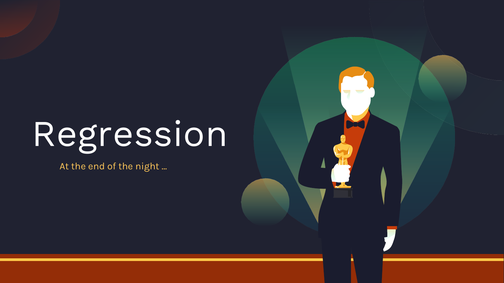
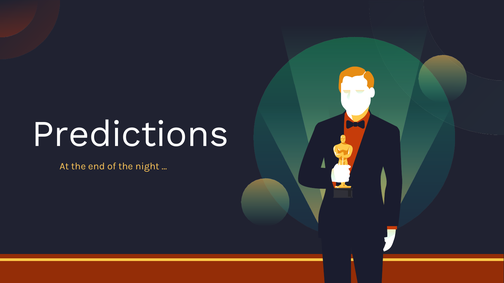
Regression: Regression -> Predictions (130, 134)
